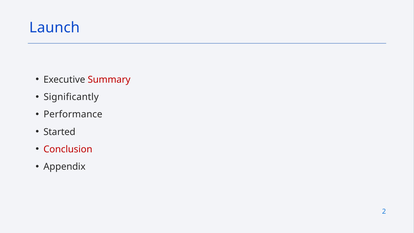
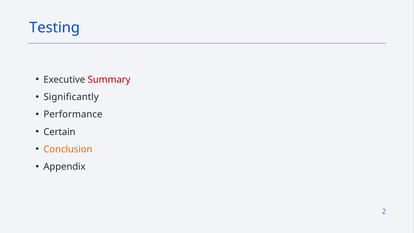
Launch: Launch -> Testing (55, 28)
Started: Started -> Certain (59, 132)
Conclusion colour: red -> orange (68, 149)
